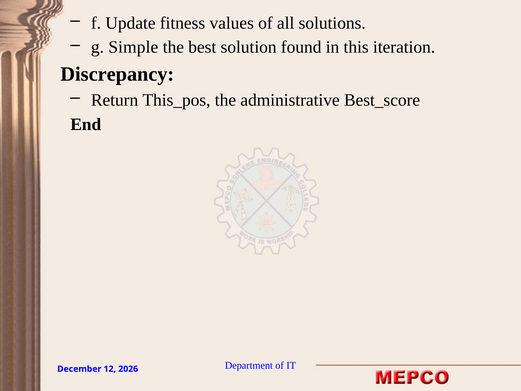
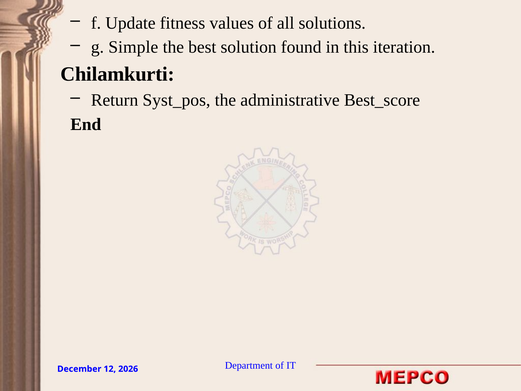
Discrepancy: Discrepancy -> Chilamkurti (118, 74)
This_pos: This_pos -> Syst_pos (176, 100)
